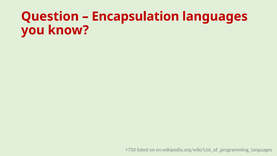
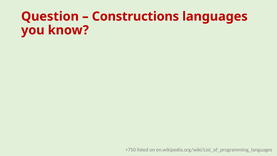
Encapsulation: Encapsulation -> Constructions (135, 16)
